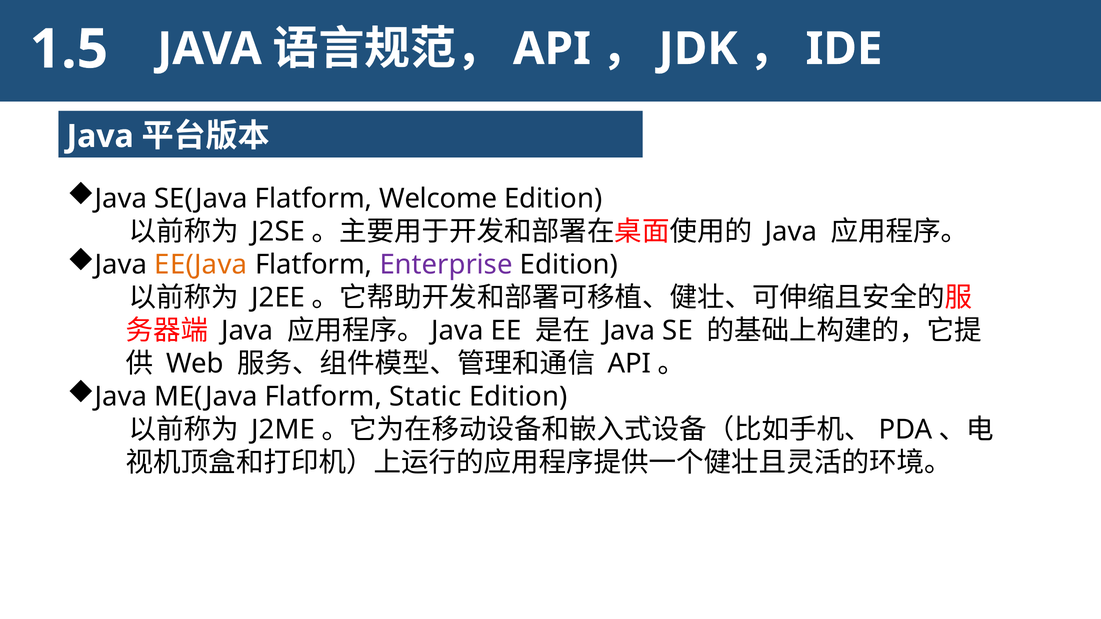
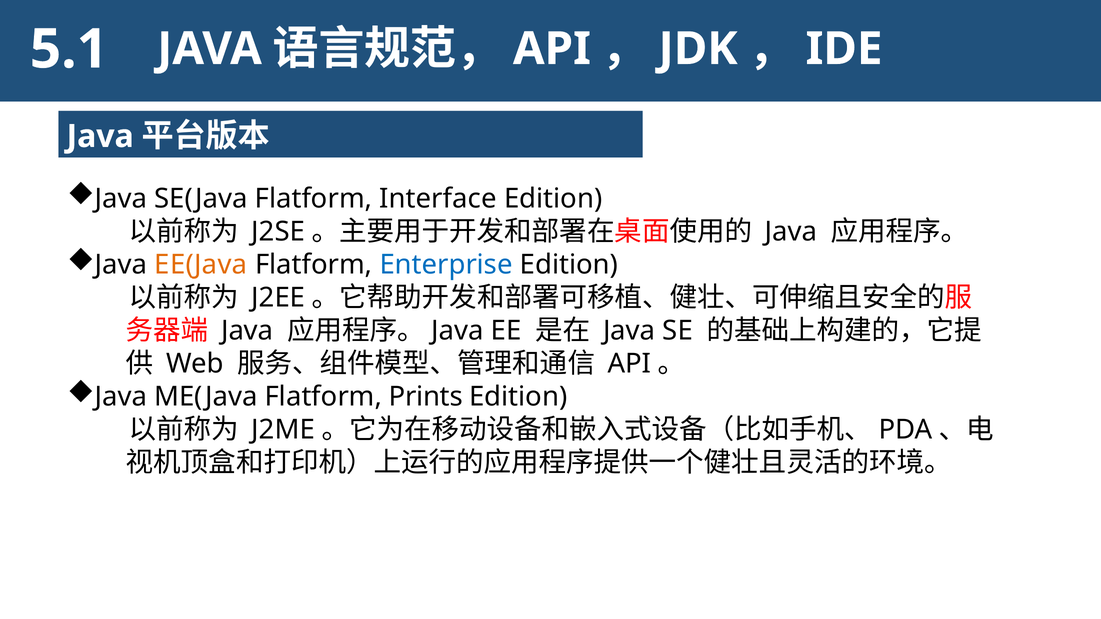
1.5: 1.5 -> 5.1 (69, 49)
Welcome: Welcome -> Interface (438, 199)
Enterprise colour: purple -> blue (446, 265)
Static: Static -> Prints (426, 397)
